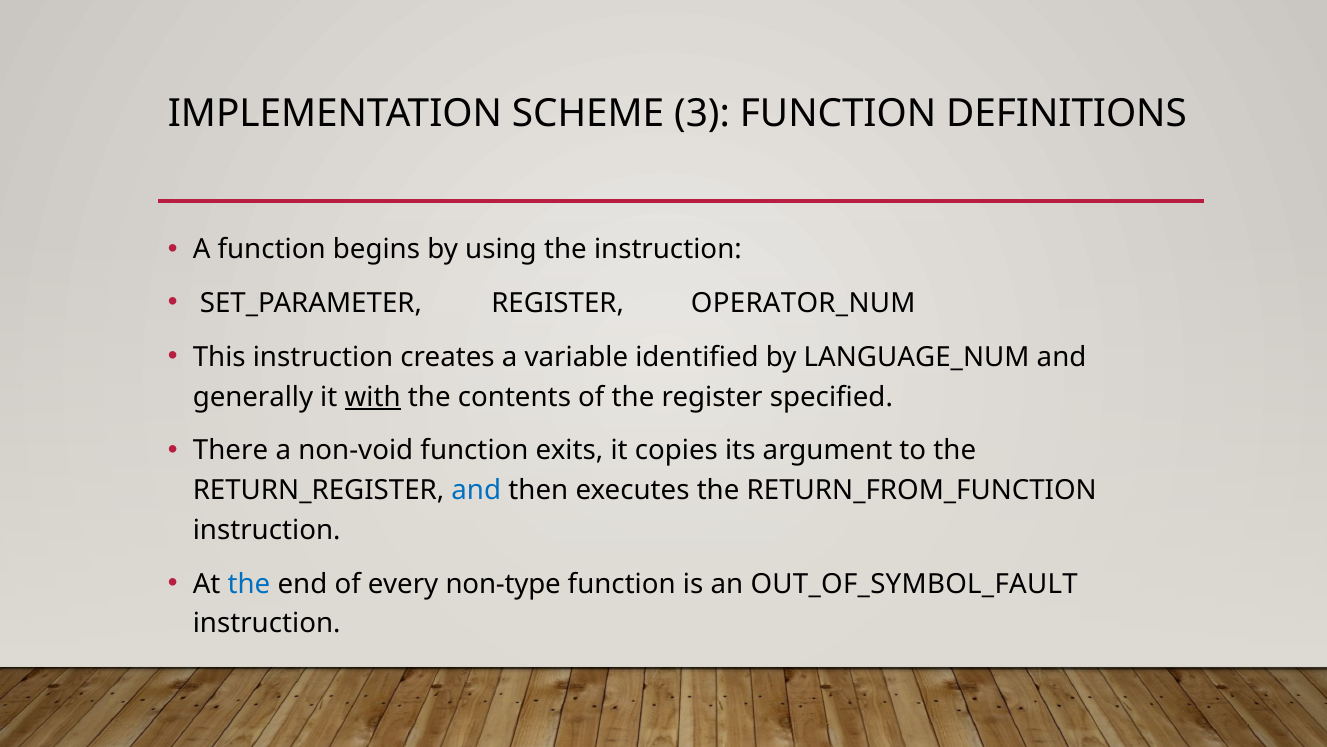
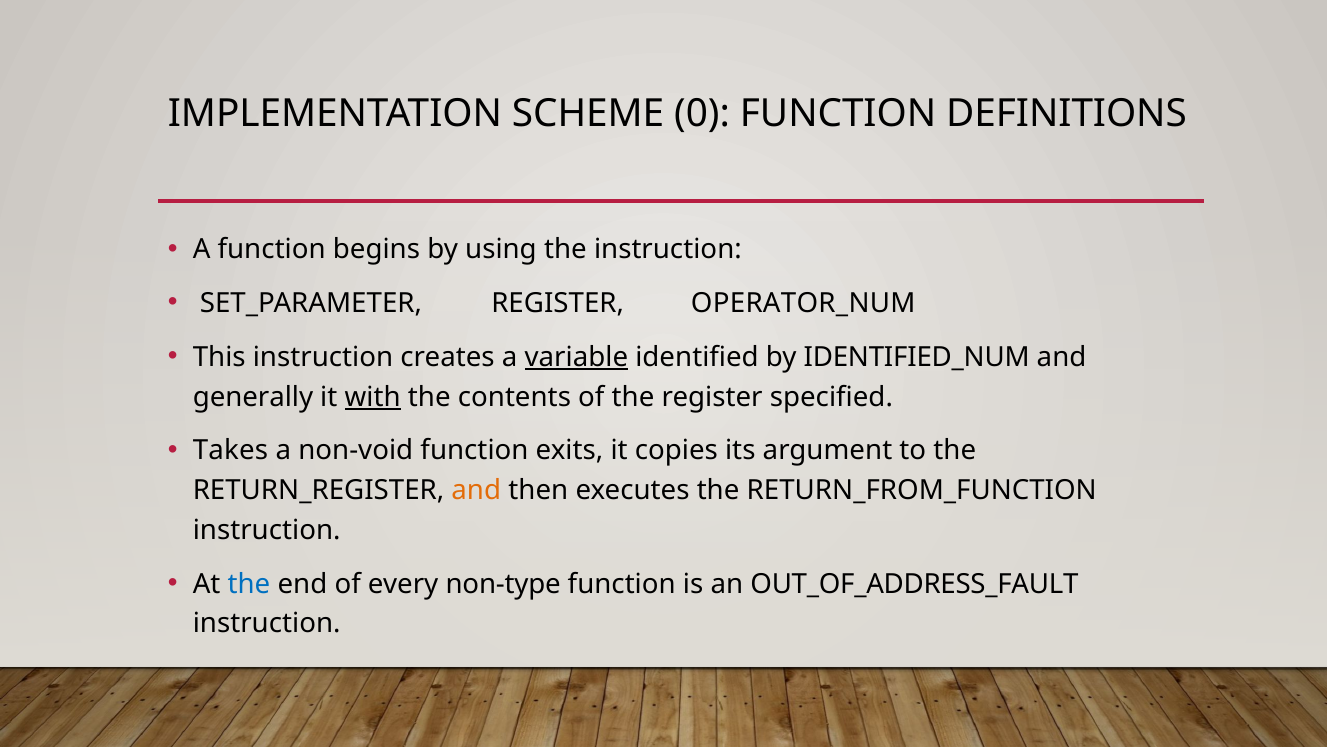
3: 3 -> 0 (702, 113)
variable underline: none -> present (576, 357)
LANGUAGE_NUM: LANGUAGE_NUM -> IDENTIFIED_NUM (917, 357)
There: There -> Takes (230, 450)
and colour: blue -> orange (476, 490)
OUT_OF_SYMBOL_FAULT: OUT_OF_SYMBOL_FAULT -> OUT_OF_ADDRESS_FAULT (914, 584)
